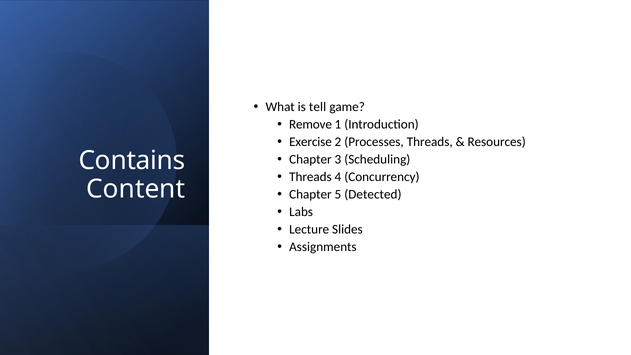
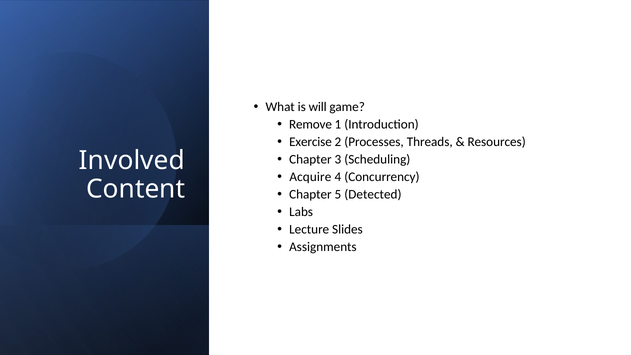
tell: tell -> will (318, 107)
Contains: Contains -> Involved (132, 161)
Threads: Threads -> Acquire (310, 177)
